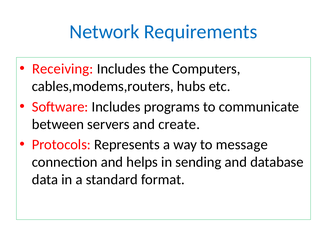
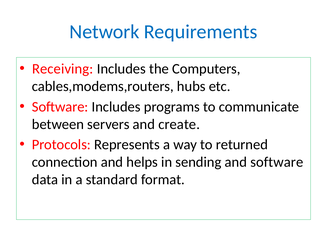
message: message -> returned (242, 144)
and database: database -> software (277, 162)
